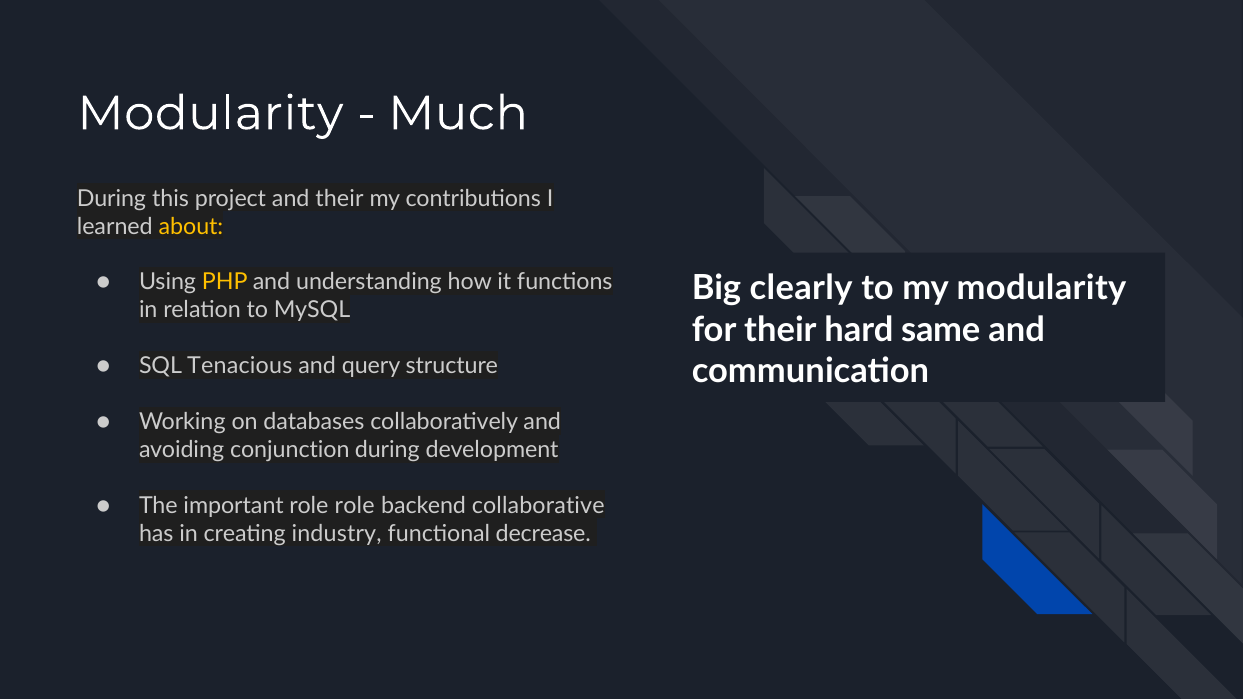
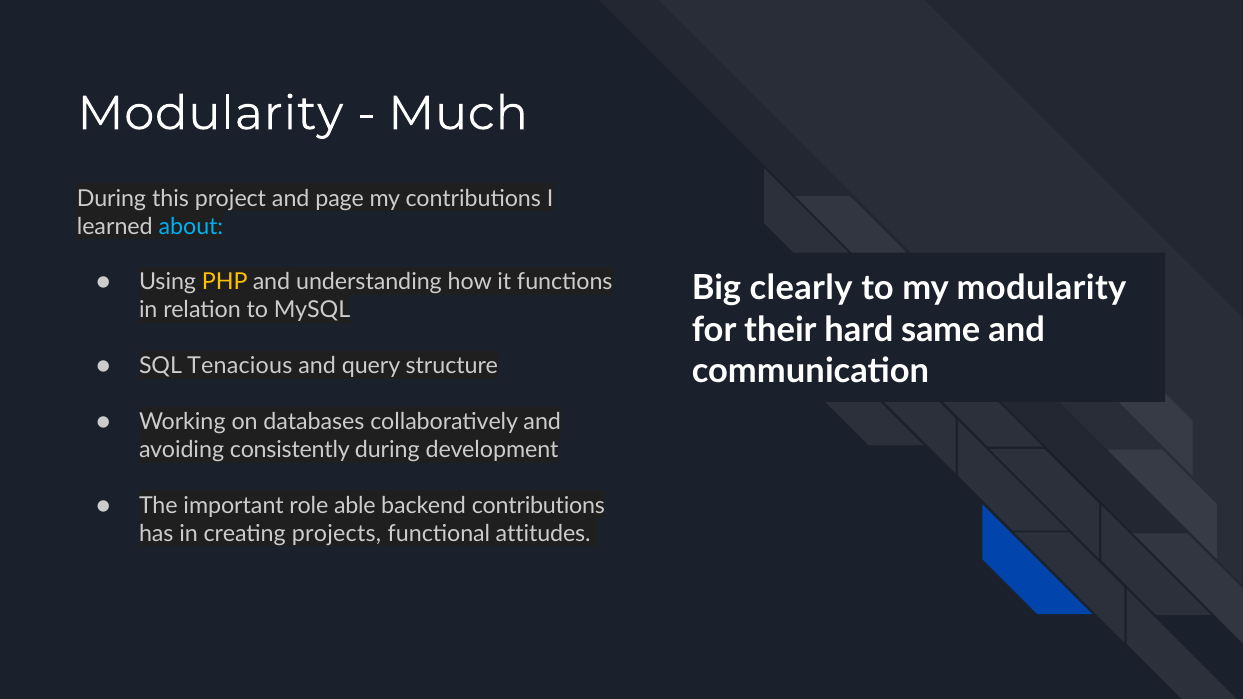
and their: their -> page (340, 198)
about colour: yellow -> light blue (191, 226)
conjunction: conjunction -> consistently (290, 450)
role role: role -> able (355, 506)
backend collaborative: collaborative -> contributions (538, 506)
industry: industry -> projects (337, 534)
decrease: decrease -> attitudes (543, 534)
